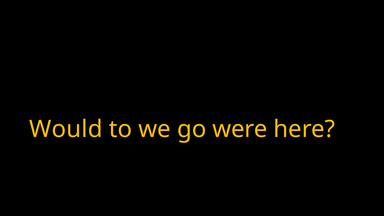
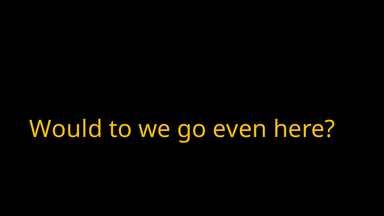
were: were -> even (240, 129)
